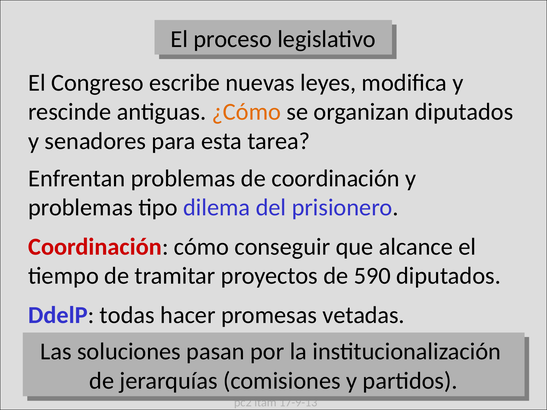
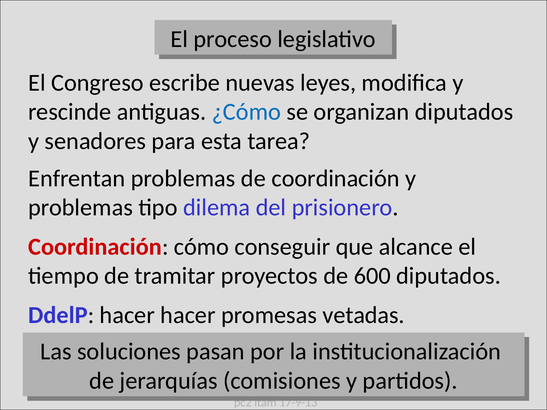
¿Cómo colour: orange -> blue (246, 112)
590: 590 -> 600 (372, 276)
DdelP todas: todas -> hacer (127, 315)
